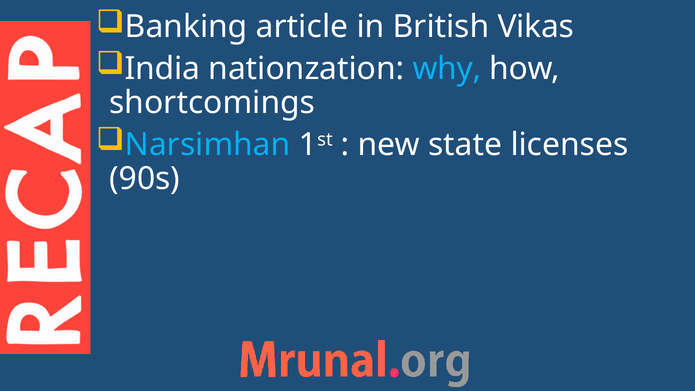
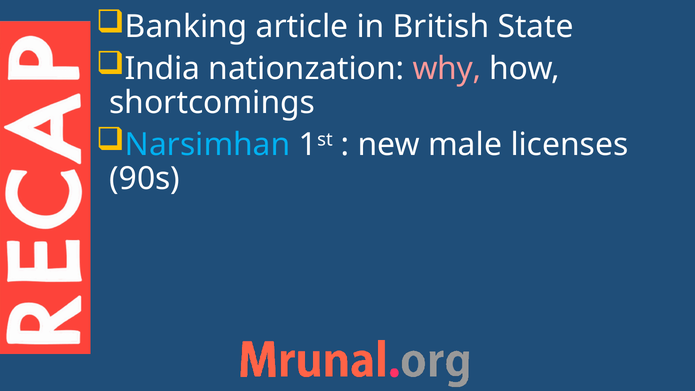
Vikas: Vikas -> State (536, 27)
why colour: light blue -> pink (447, 69)
state: state -> male (465, 145)
